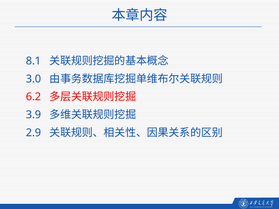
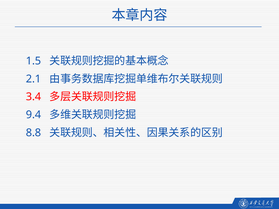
8.1: 8.1 -> 1.5 (33, 61)
3.0: 3.0 -> 2.1 (33, 79)
6.2: 6.2 -> 3.4 (33, 97)
3.9: 3.9 -> 9.4 (33, 115)
2.9: 2.9 -> 8.8 (33, 133)
